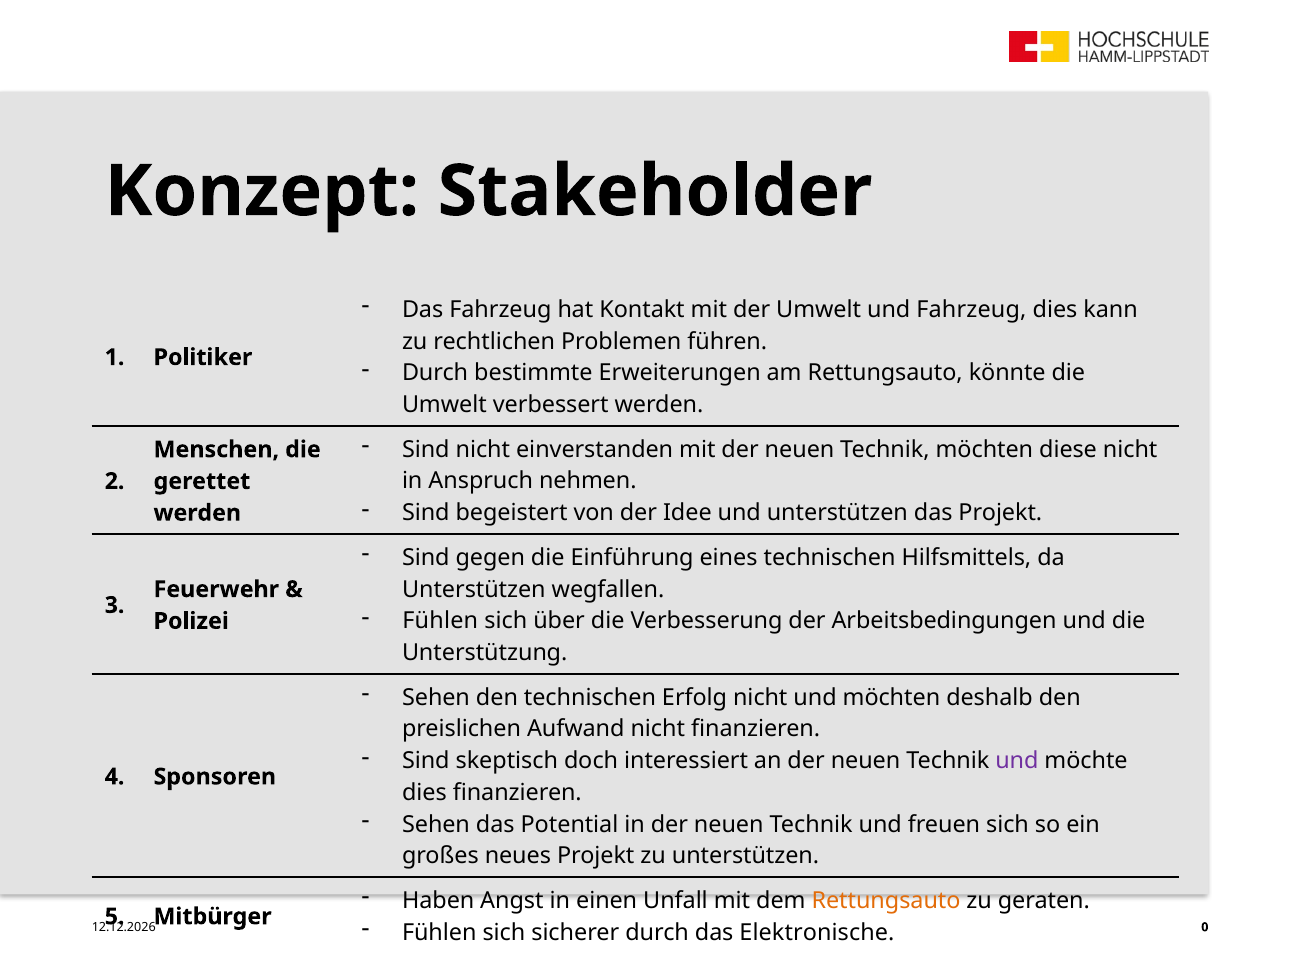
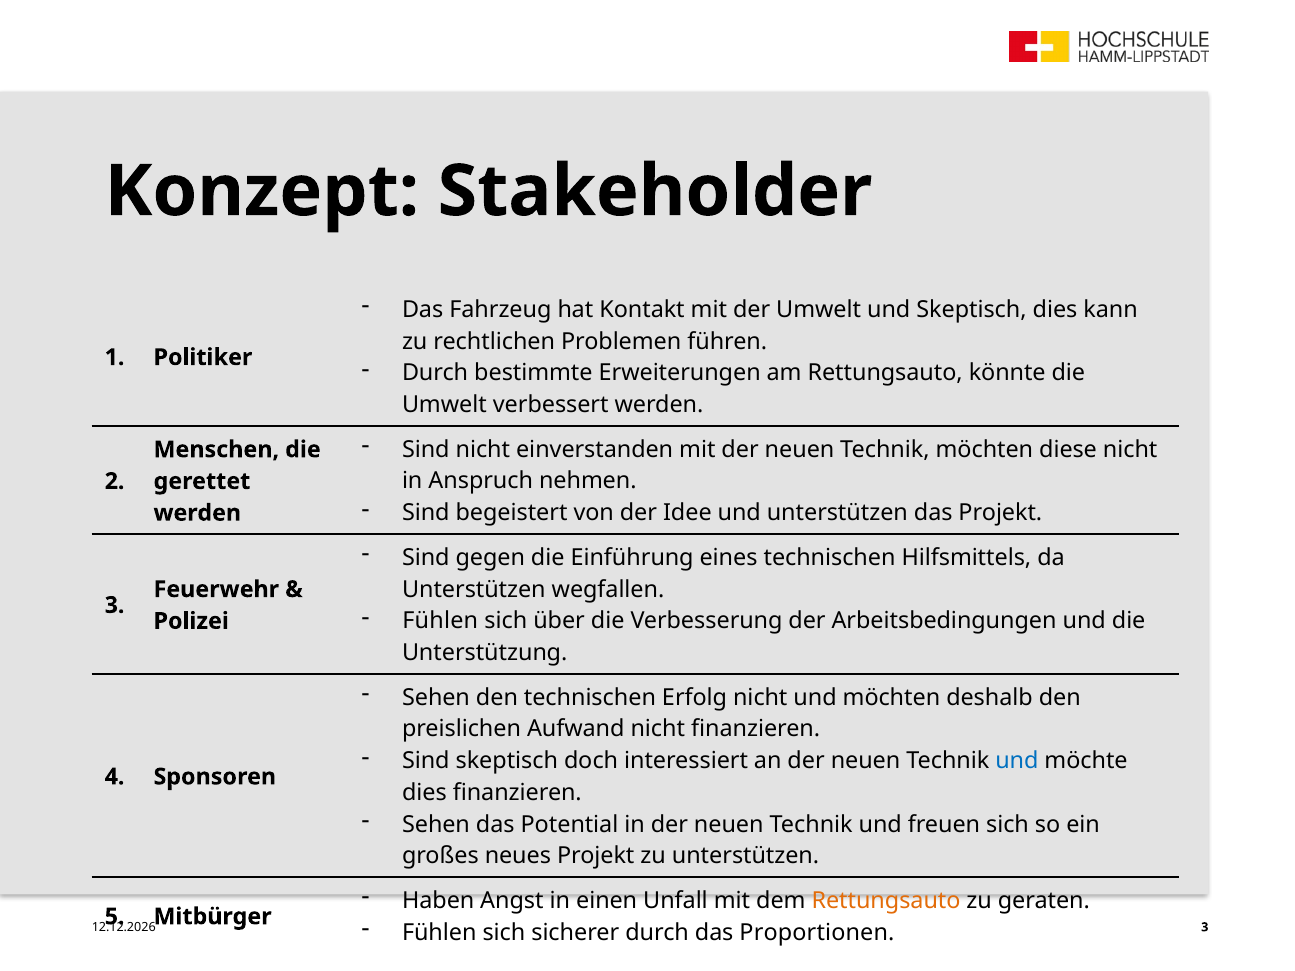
und Fahrzeug: Fahrzeug -> Skeptisch (971, 310)
und colour: purple -> blue (1017, 761)
Elektronische: Elektronische -> Proportionen (817, 933)
0: 0 -> 3 (1205, 927)
